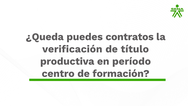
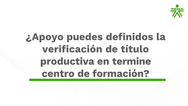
¿Queda: ¿Queda -> ¿Apoyo (45, 37)
contratos: contratos -> definidos (130, 37)
período: período -> termine (132, 61)
